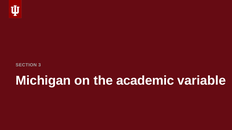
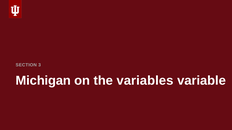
academic: academic -> variables (145, 81)
